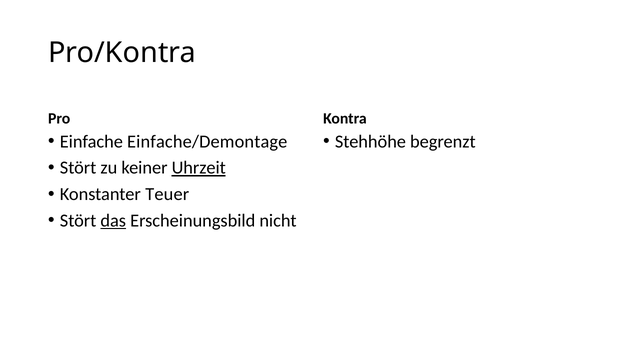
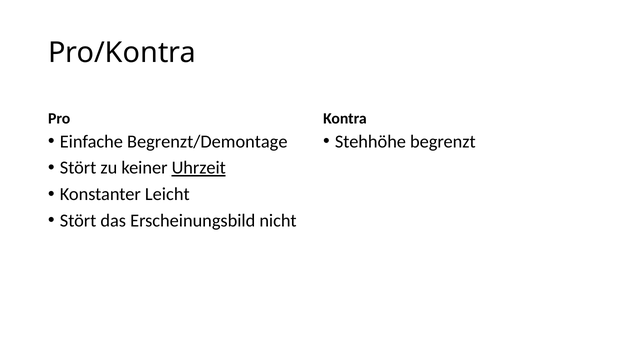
Einfache/Demontage: Einfache/Demontage -> Begrenzt/Demontage (207, 141)
Teuer: Teuer -> Leicht (167, 194)
das underline: present -> none (113, 221)
